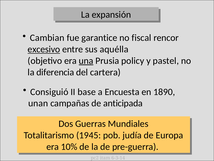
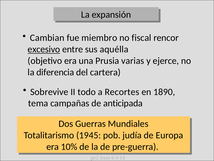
garantice: garantice -> miembro (99, 38)
una underline: present -> none (86, 61)
policy: policy -> varias (133, 61)
pastel: pastel -> ejerce (166, 61)
Consiguió: Consiguió -> Sobrevive (49, 92)
base: base -> todo (87, 92)
Encuesta: Encuesta -> Recortes (122, 92)
unan: unan -> tema (38, 103)
